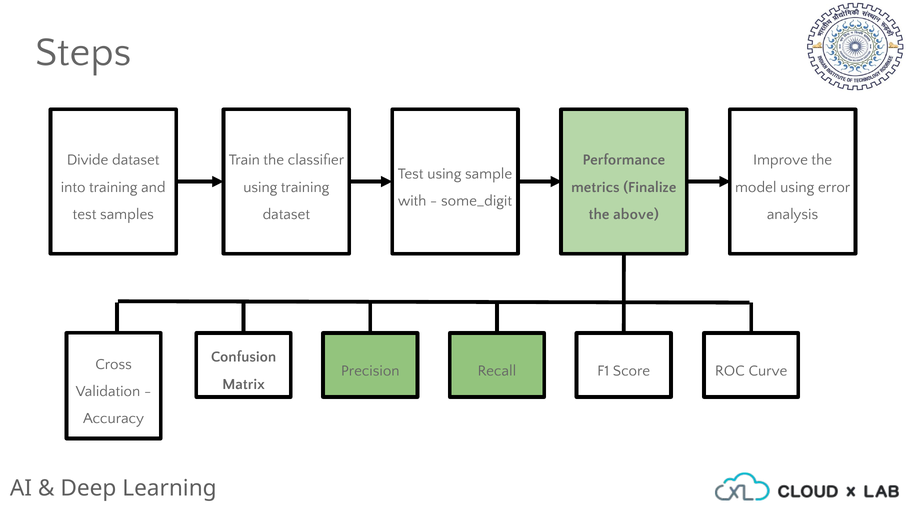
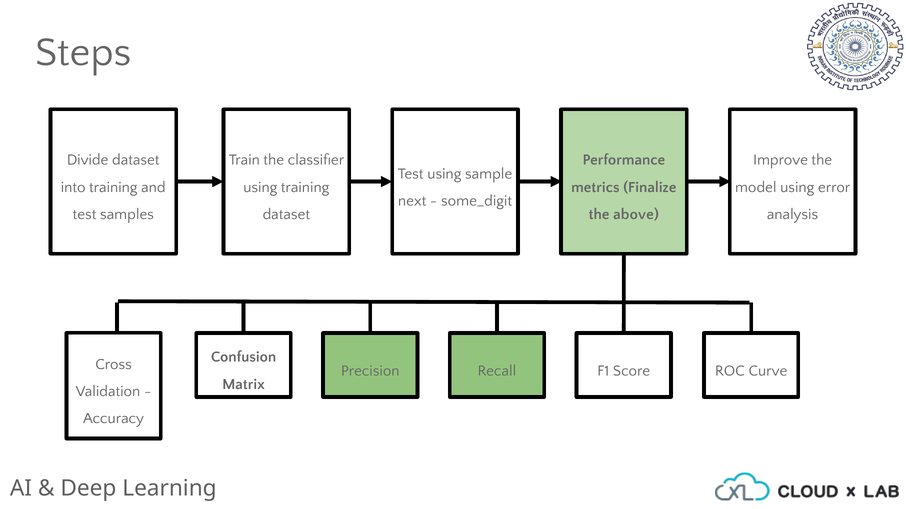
with: with -> next (412, 201)
